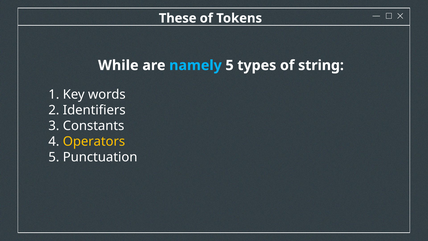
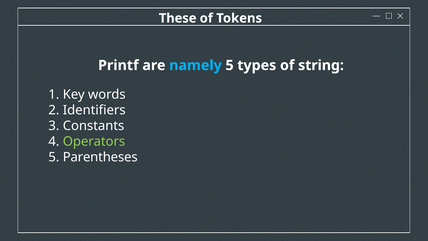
While: While -> Printf (118, 65)
Operators colour: yellow -> light green (94, 142)
Punctuation: Punctuation -> Parentheses (100, 157)
